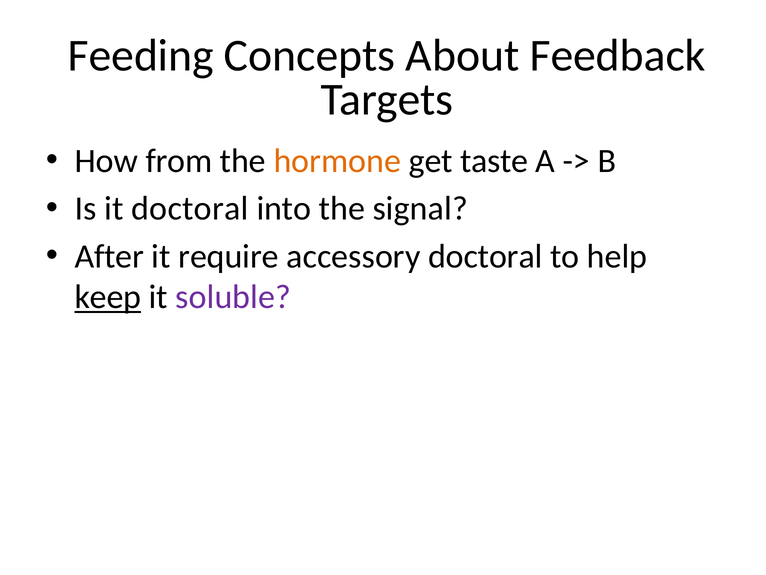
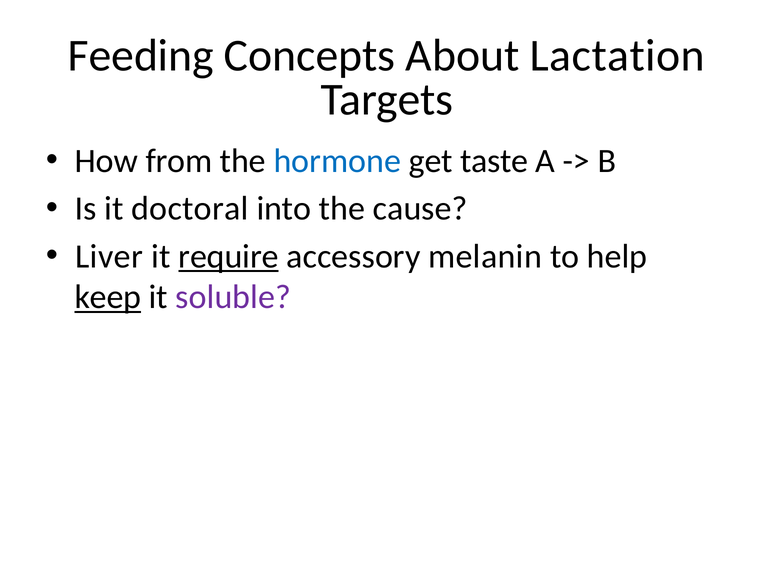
Feedback: Feedback -> Lactation (617, 56)
hormone colour: orange -> blue (337, 161)
signal: signal -> cause (420, 208)
After: After -> Liver (109, 256)
require underline: none -> present (229, 256)
accessory doctoral: doctoral -> melanin (485, 256)
